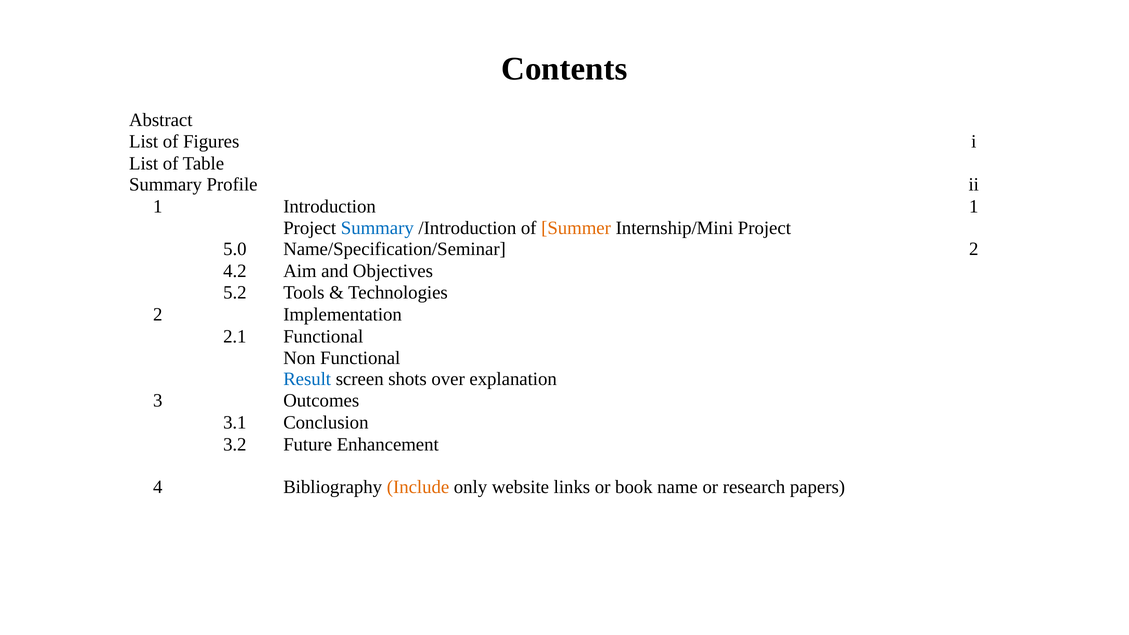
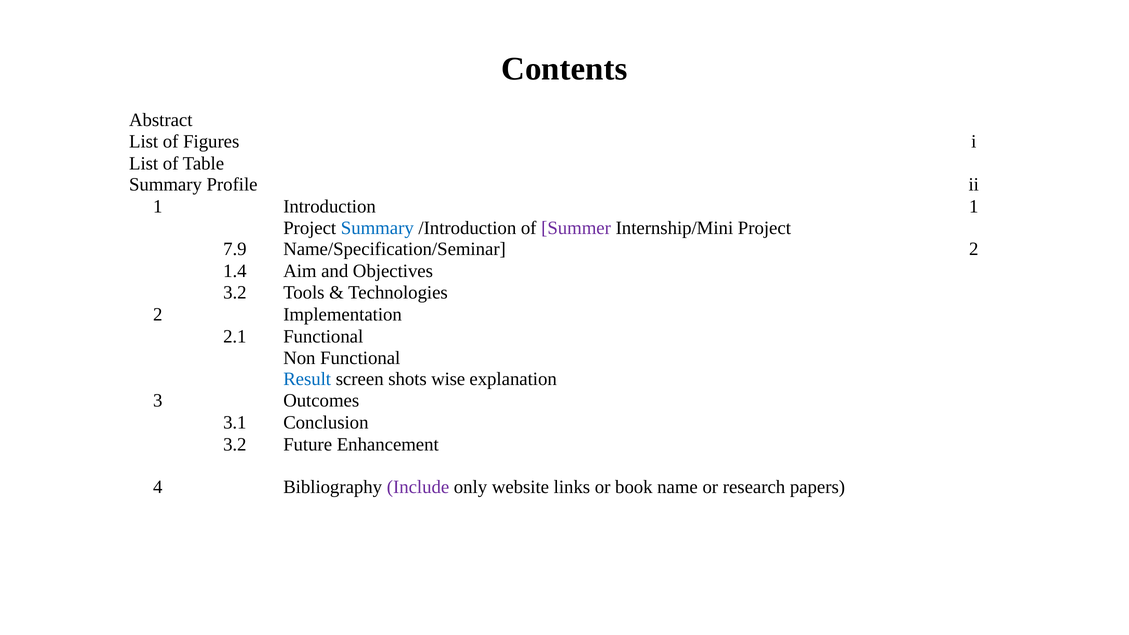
Summer colour: orange -> purple (576, 228)
5.0: 5.0 -> 7.9 (235, 249)
4.2: 4.2 -> 1.4 (235, 271)
5.2: 5.2 -> 3.2 (235, 293)
over: over -> wise (448, 379)
Include colour: orange -> purple (418, 487)
